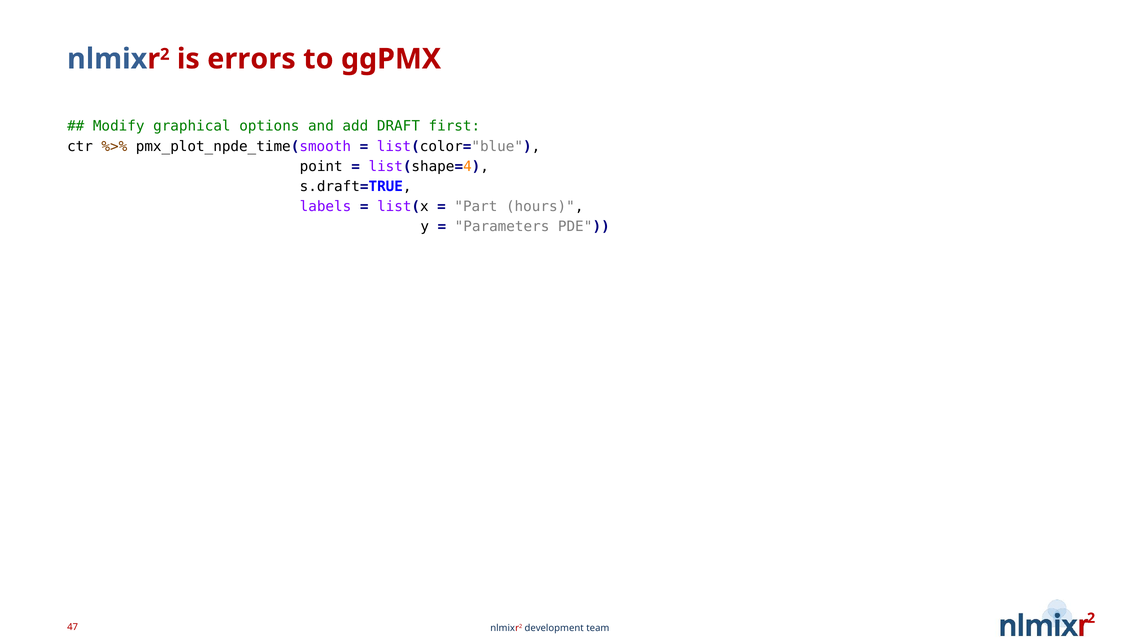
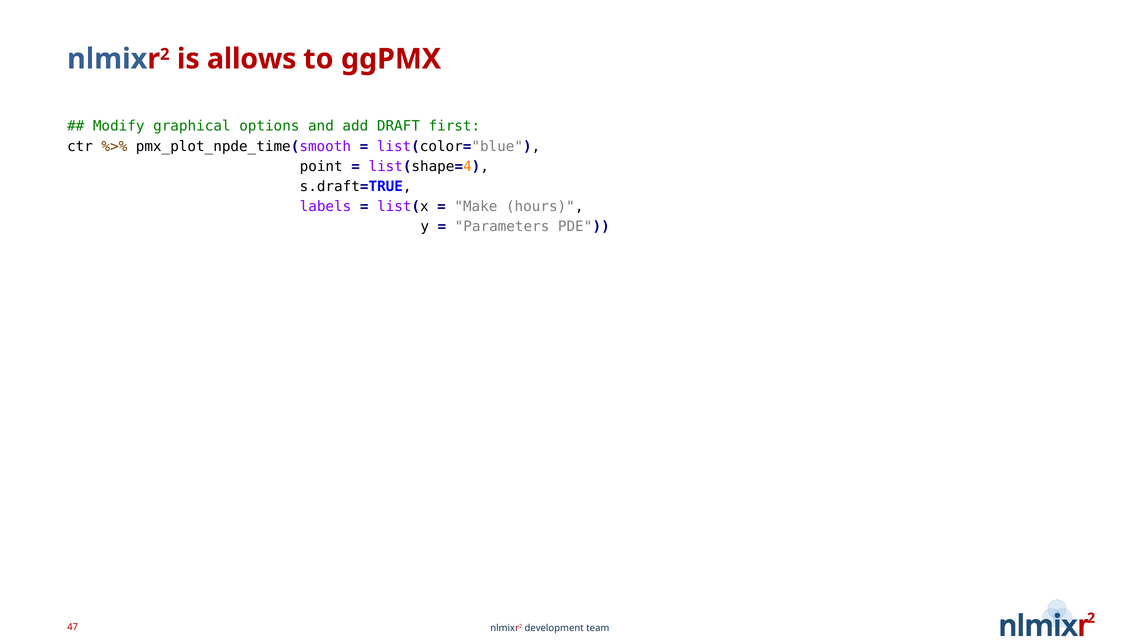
errors: errors -> allows (252, 59)
Part: Part -> Make (476, 206)
